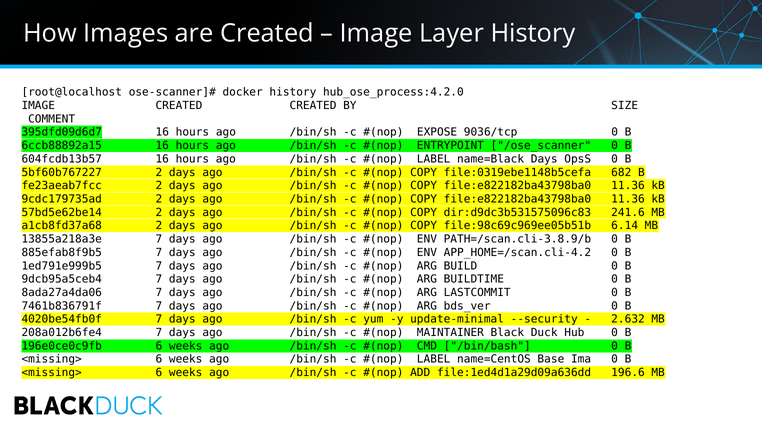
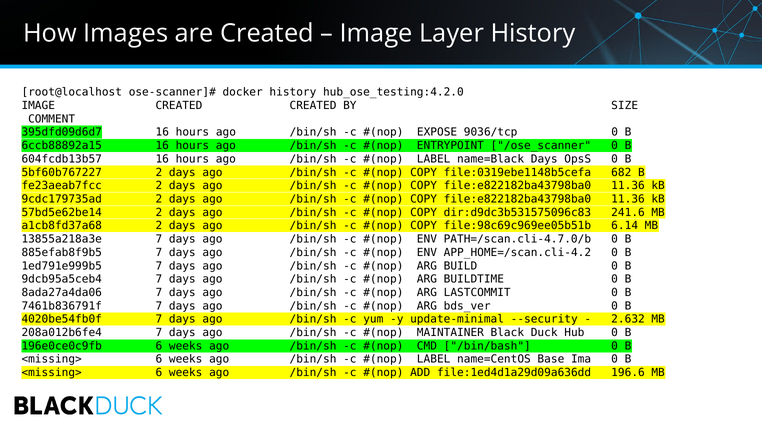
hub_ose_process:4.2.0: hub_ose_process:4.2.0 -> hub_ose_testing:4.2.0 (393, 92)
PATH=/scan.cli-3.8.9/b: PATH=/scan.cli-3.8.9/b -> PATH=/scan.cli-4.7.0/b (517, 239)
